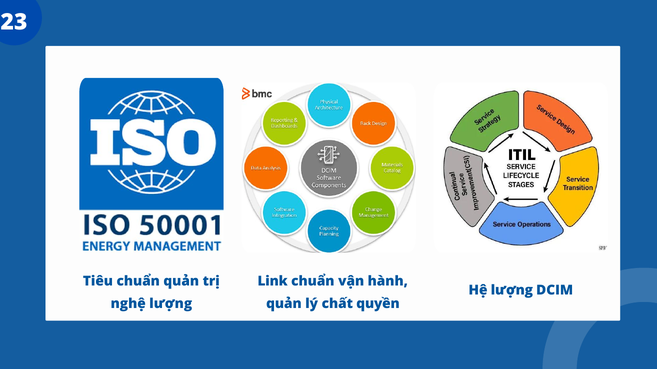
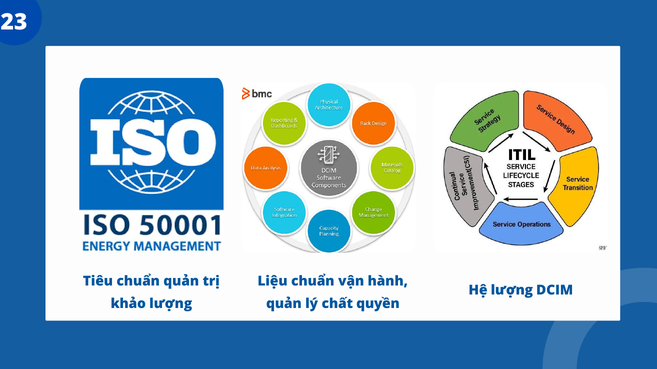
Link: Link -> Liệu (273, 281)
nghệ: nghệ -> khảo (128, 304)
